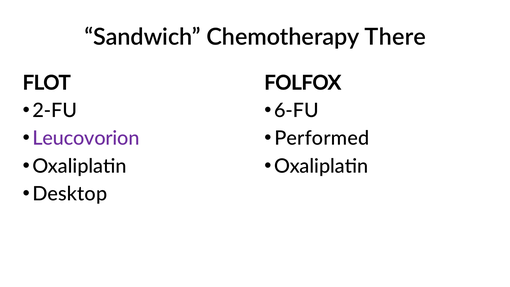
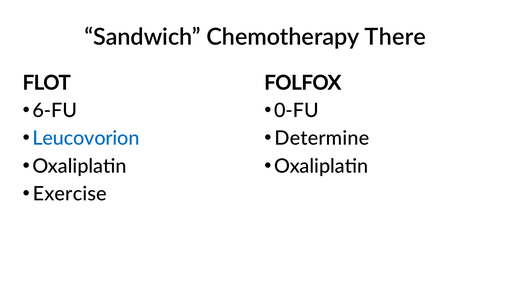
2-FU: 2-FU -> 6-FU (55, 111)
6-FU: 6-FU -> 0-FU (296, 111)
Leucovorion colour: purple -> blue (86, 138)
Performed: Performed -> Determine (322, 138)
Desktop: Desktop -> Exercise (70, 194)
